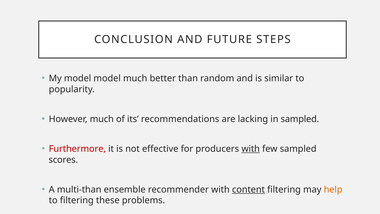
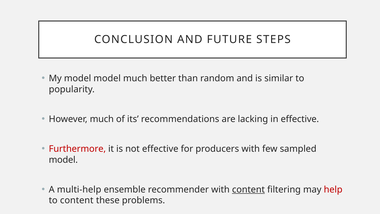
in sampled: sampled -> effective (300, 119)
with underline: present -> none (251, 149)
scores: scores -> model (63, 160)
multi-than: multi-than -> multi-help (79, 189)
help colour: orange -> red (333, 189)
to filtering: filtering -> content (77, 200)
